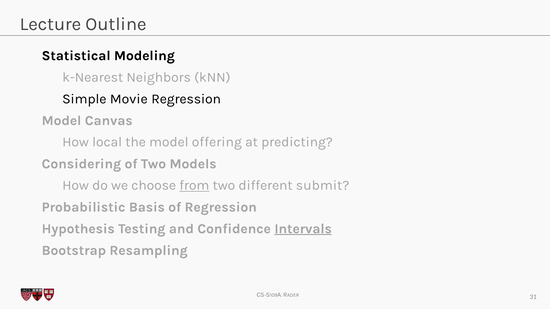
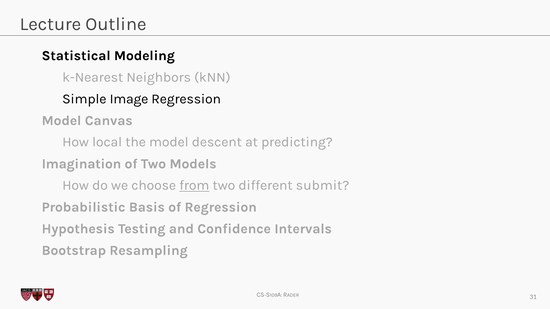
Movie: Movie -> Image (129, 99)
offering: offering -> descent (217, 142)
Considering: Considering -> Imagination (81, 164)
Intervals underline: present -> none (303, 229)
